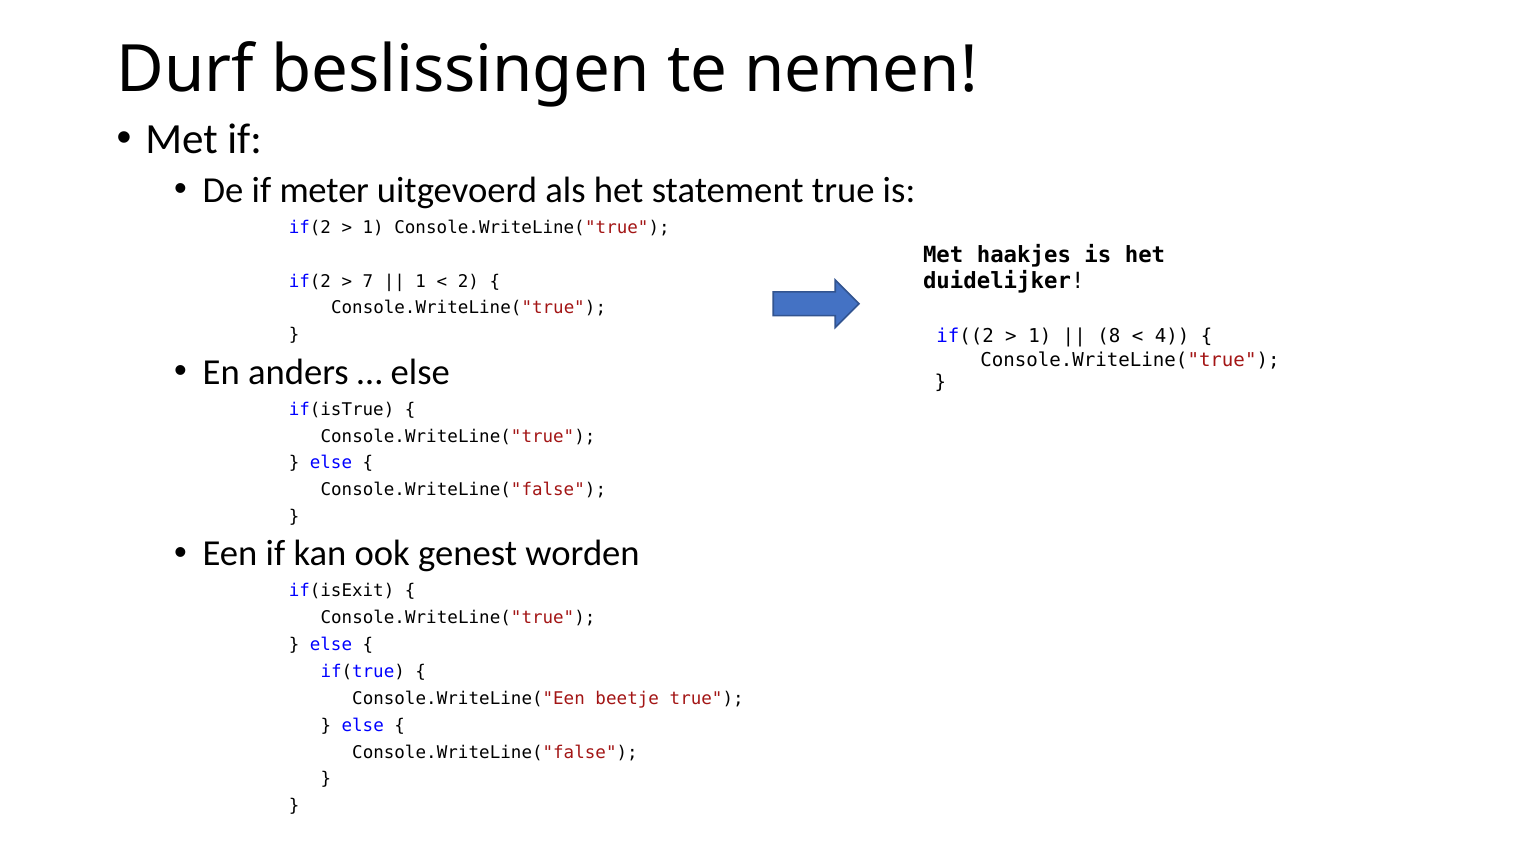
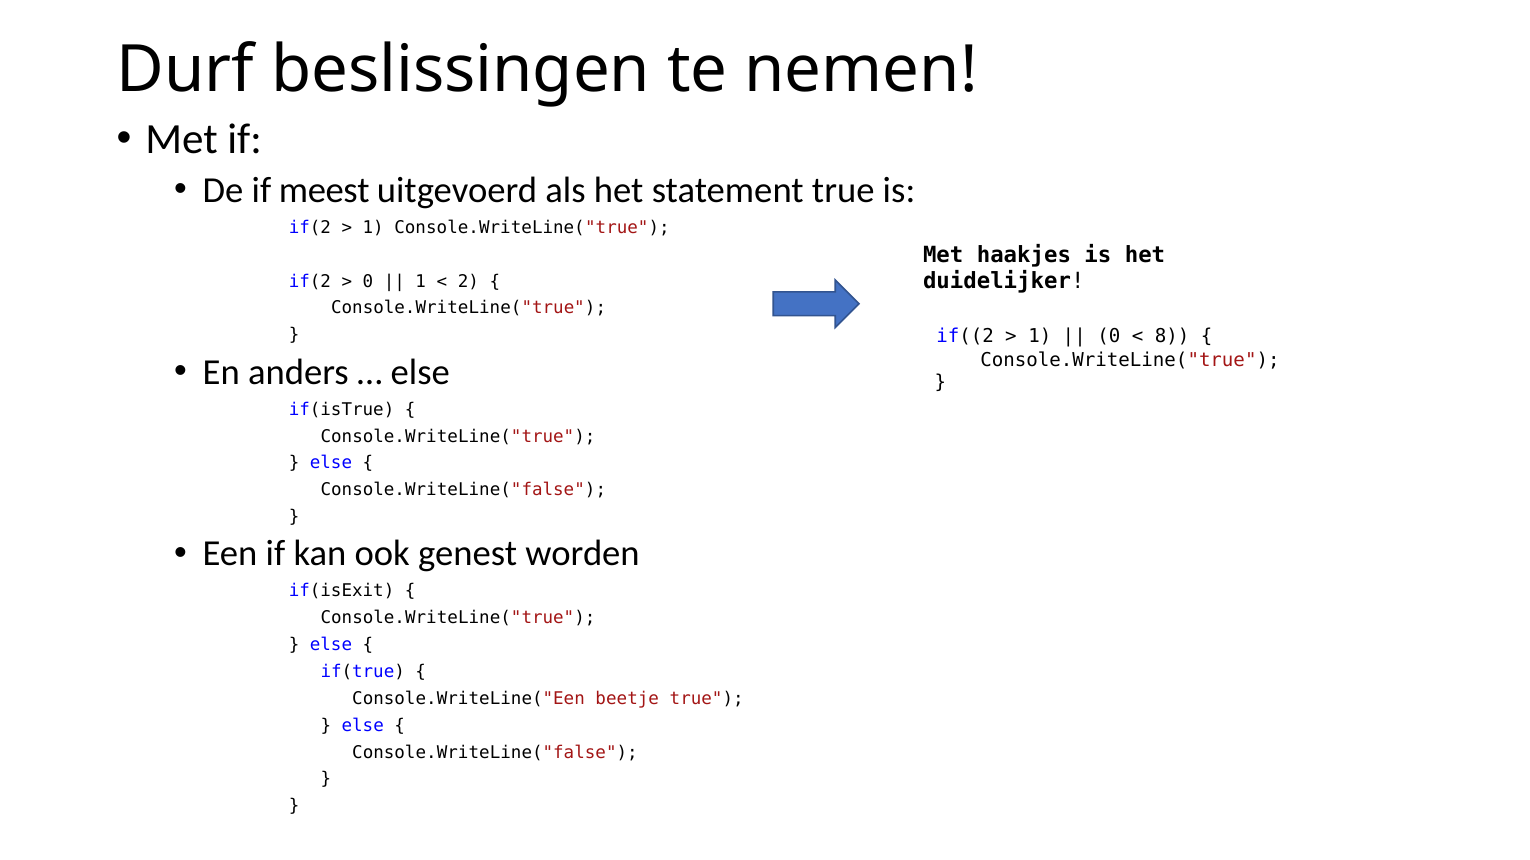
meter: meter -> meest (324, 190)
7: 7 -> 0 (368, 281)
8: 8 -> 0 (1109, 336)
4: 4 -> 8 (1172, 336)
